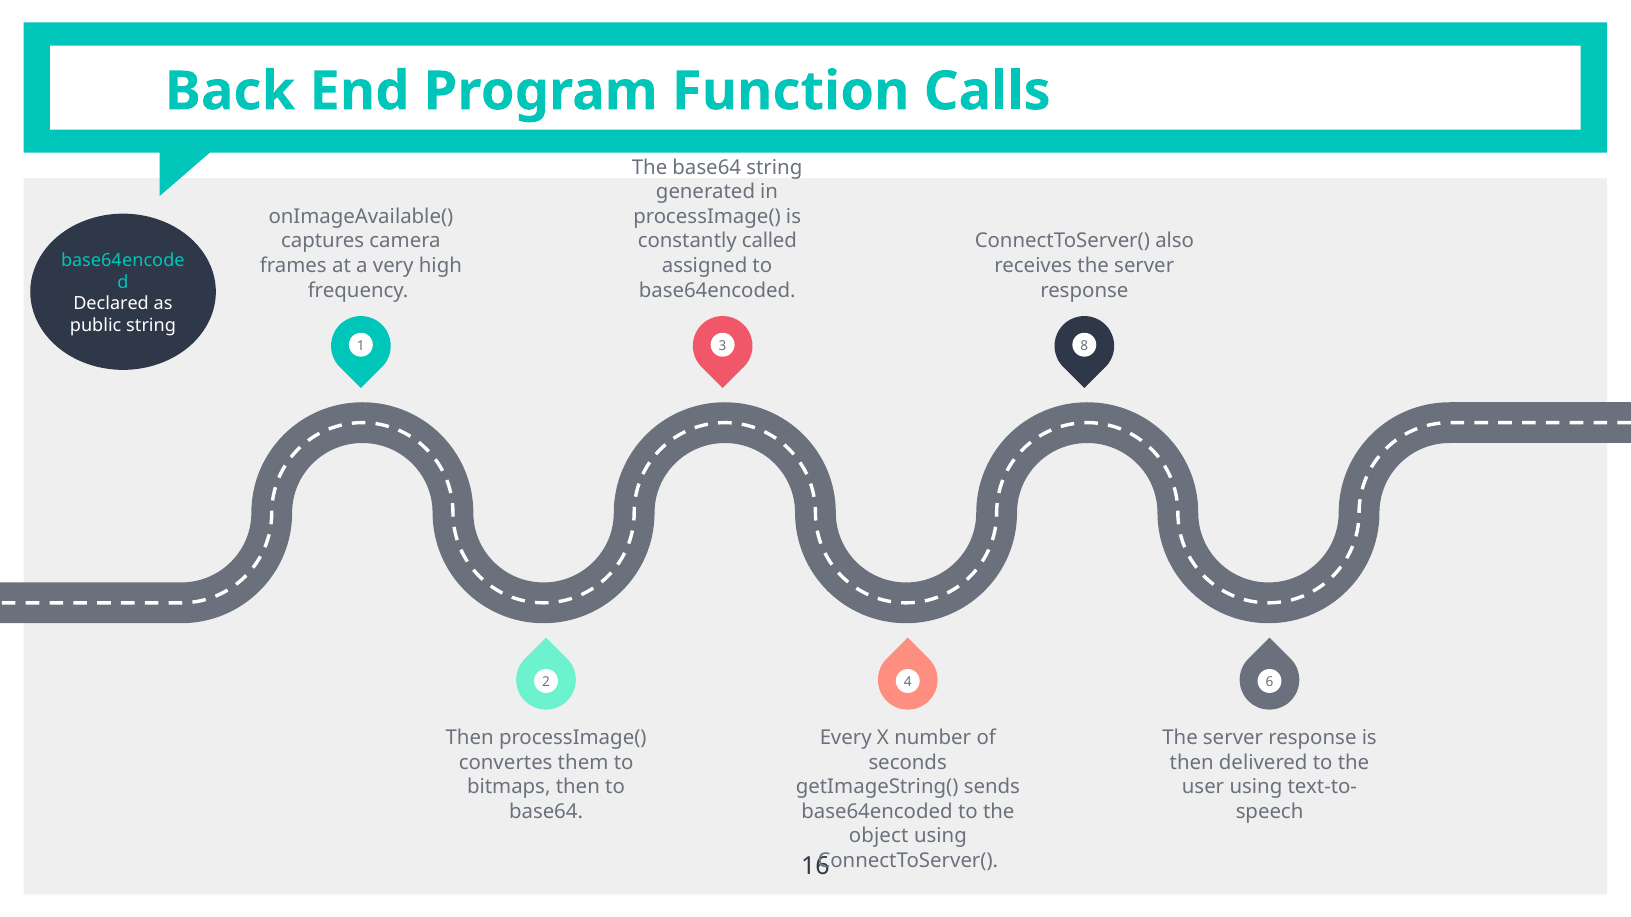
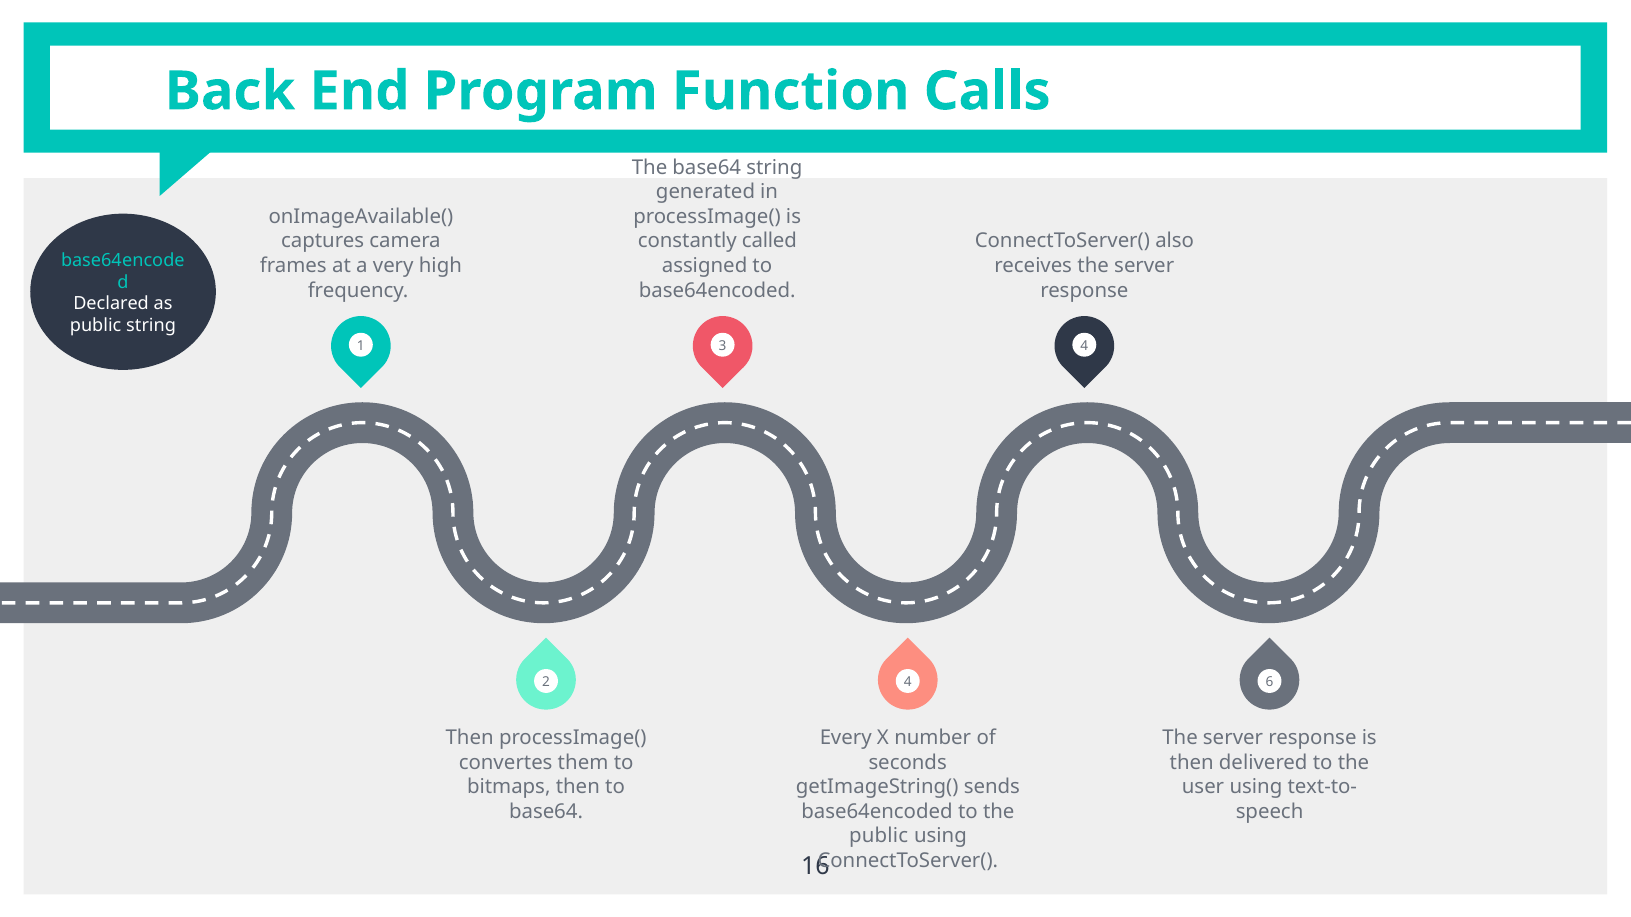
3 8: 8 -> 4 (1084, 346)
object: object -> public (879, 837)
